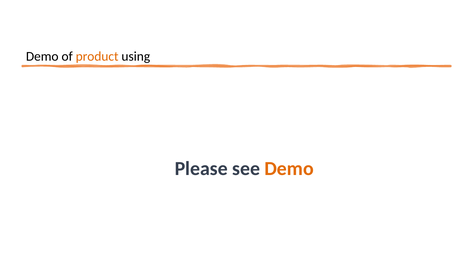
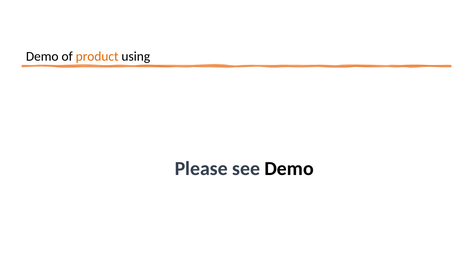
Demo colour: orange -> black (289, 169)
